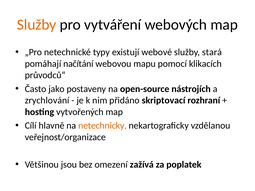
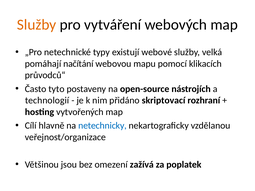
stará: stará -> velká (212, 52)
jako: jako -> tyto (56, 89)
zrychlování: zrychlování -> technologií (47, 101)
netechnicky colour: orange -> blue (103, 126)
